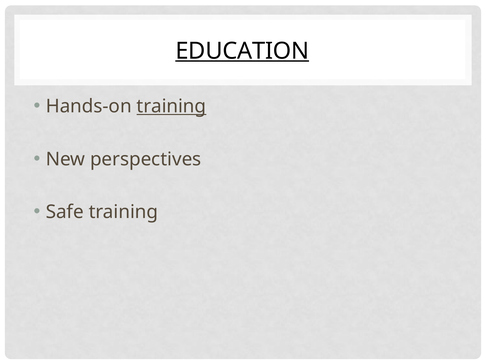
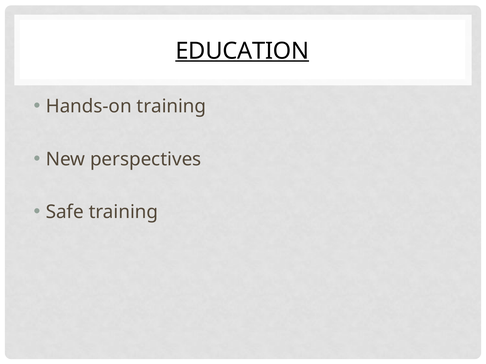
training underline: present -> none (171, 106)
